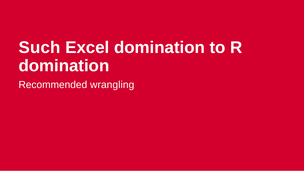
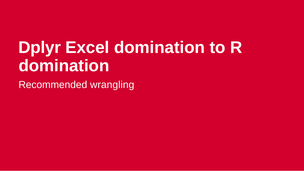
Such: Such -> Dplyr (40, 48)
